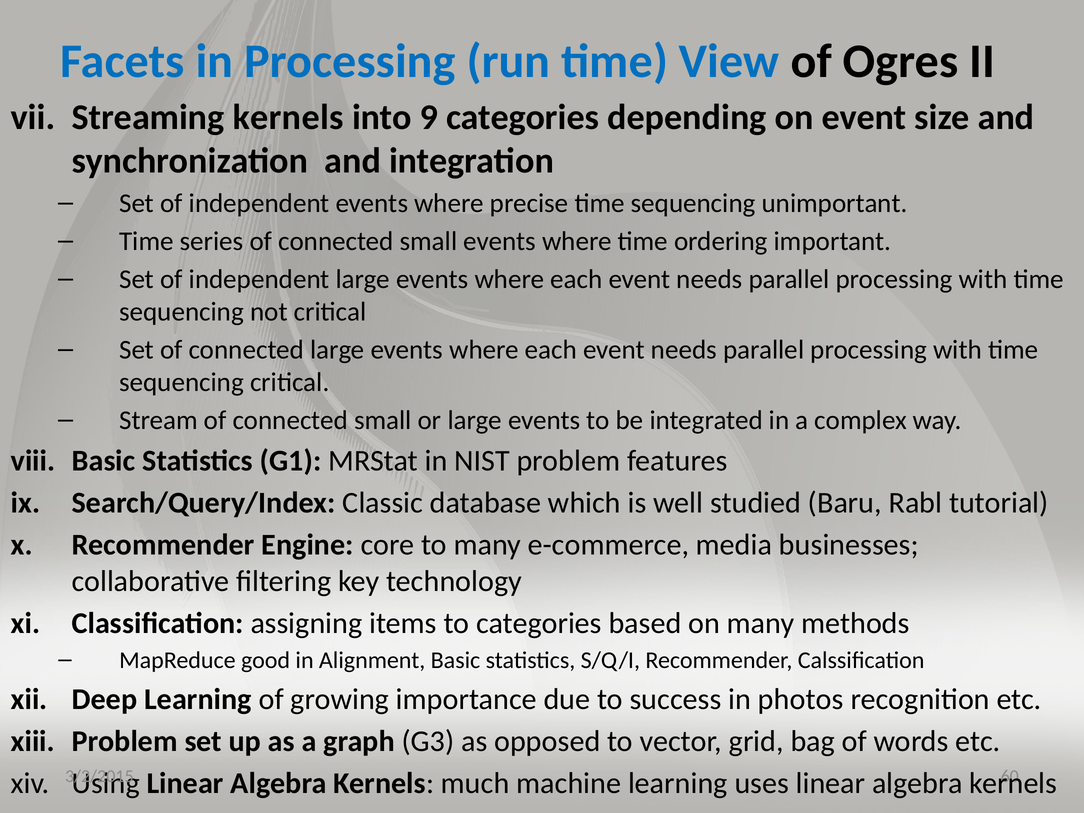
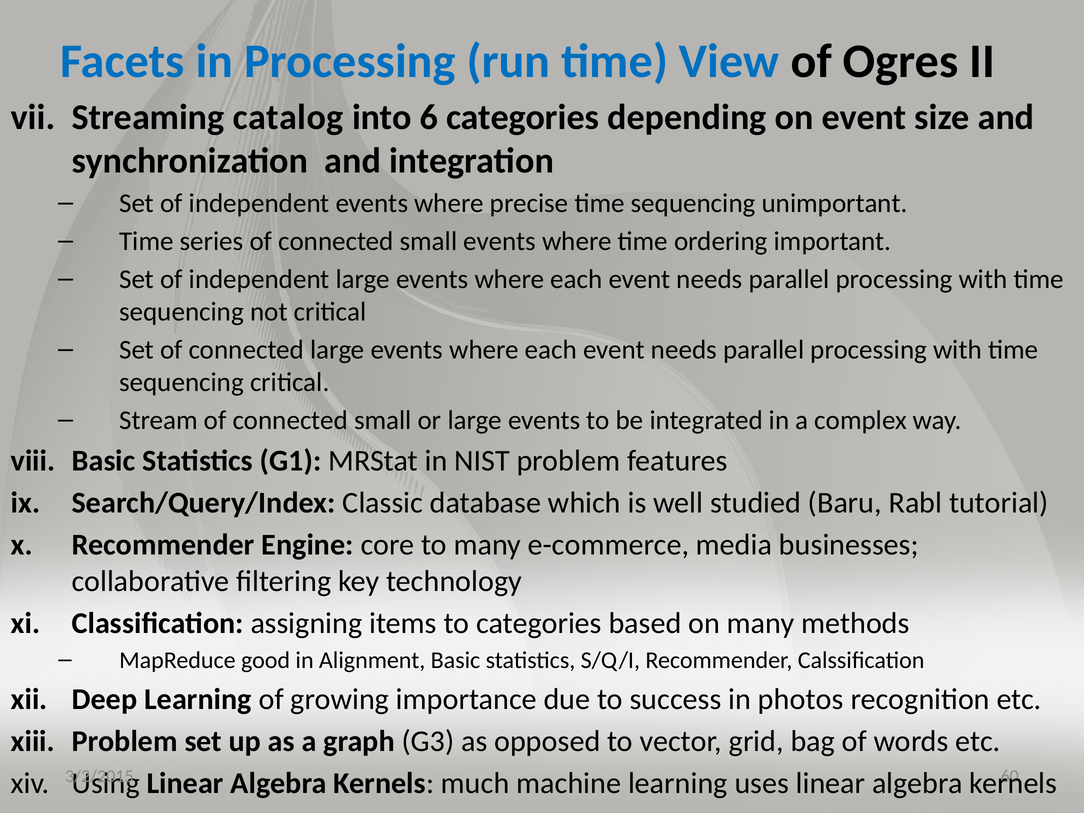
Streaming kernels: kernels -> catalog (288, 117)
9: 9 -> 6 (429, 117)
